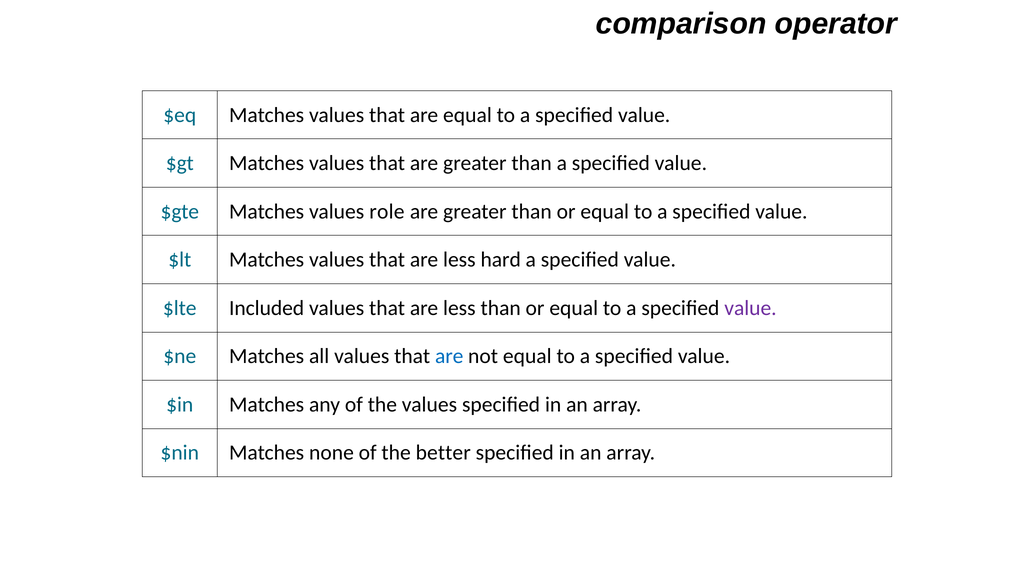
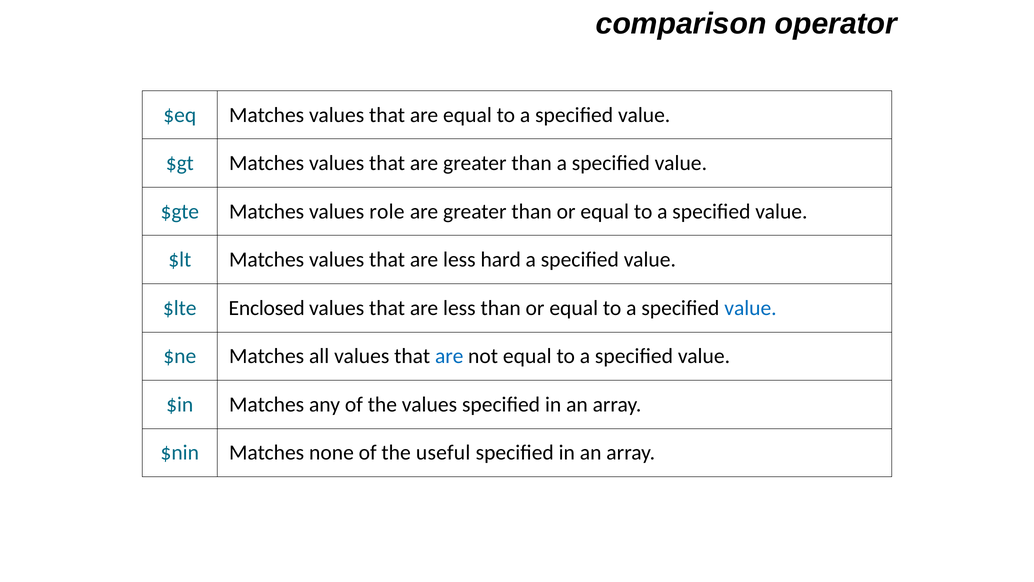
Included: Included -> Enclosed (267, 308)
value colour: purple -> blue (750, 308)
better: better -> useful (443, 453)
